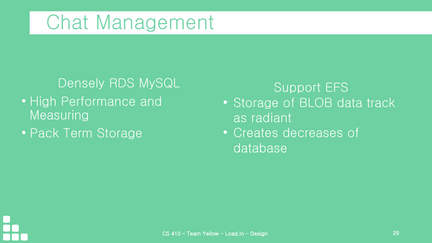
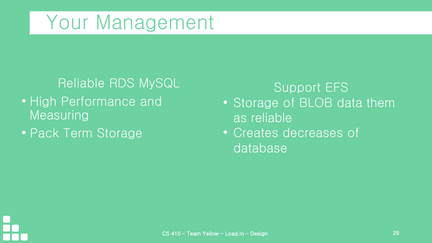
Chat: Chat -> Your (67, 23)
Densely: Densely -> Reliable (81, 83)
track: track -> them (381, 103)
as radiant: radiant -> reliable (271, 118)
